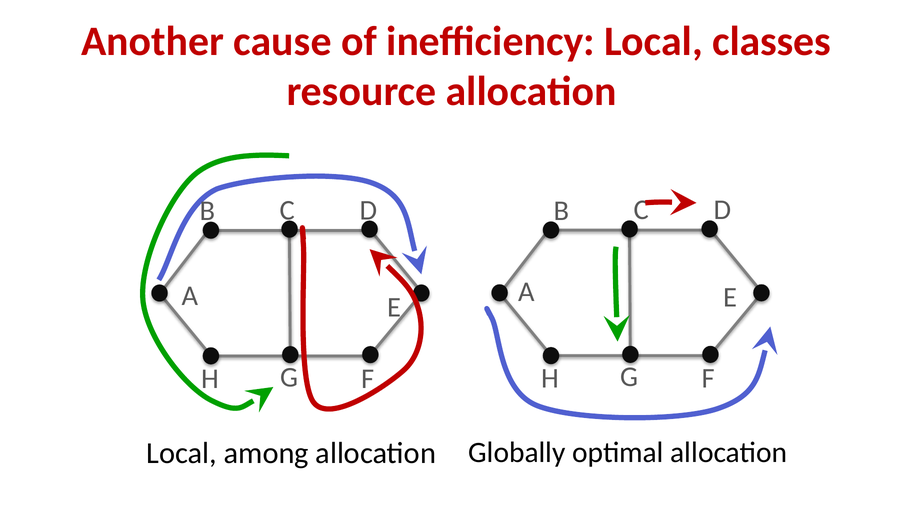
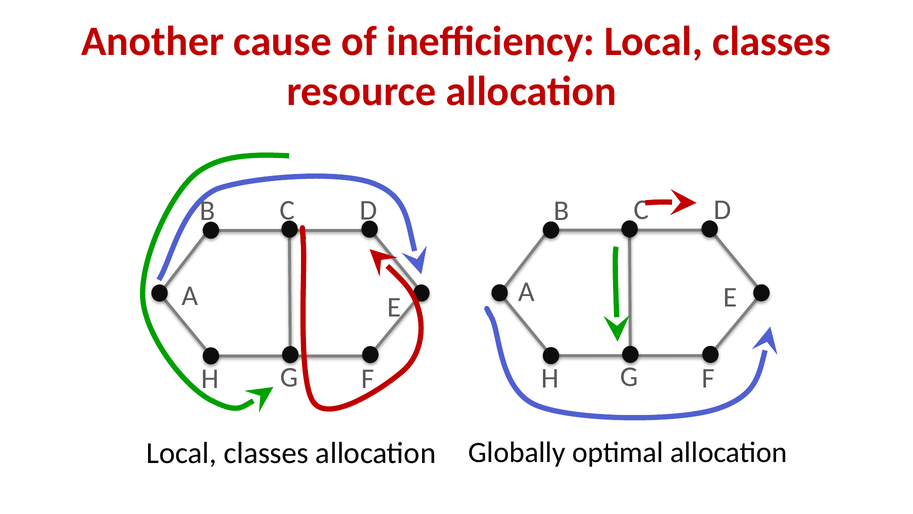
among: among -> classes (266, 453)
